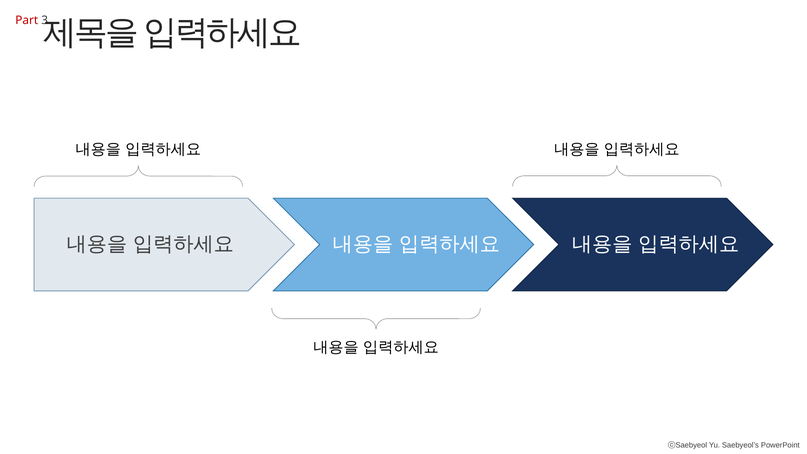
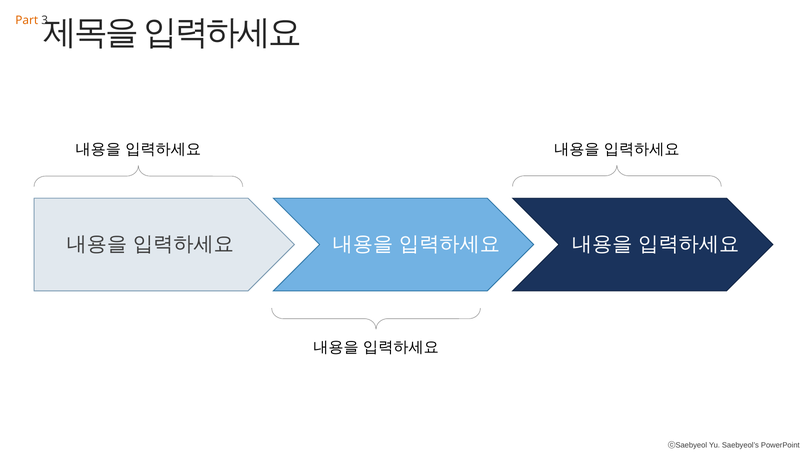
Part colour: red -> orange (27, 20)
